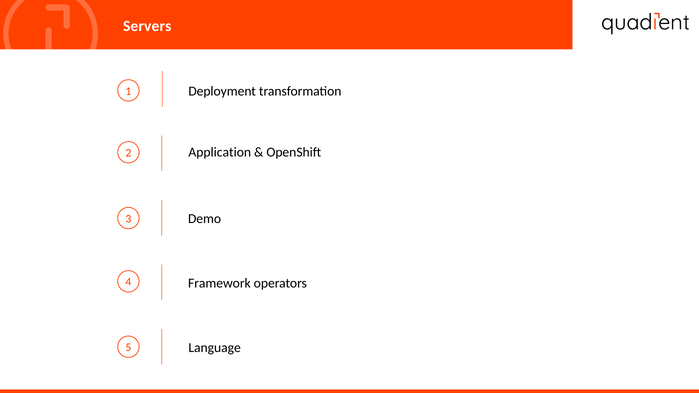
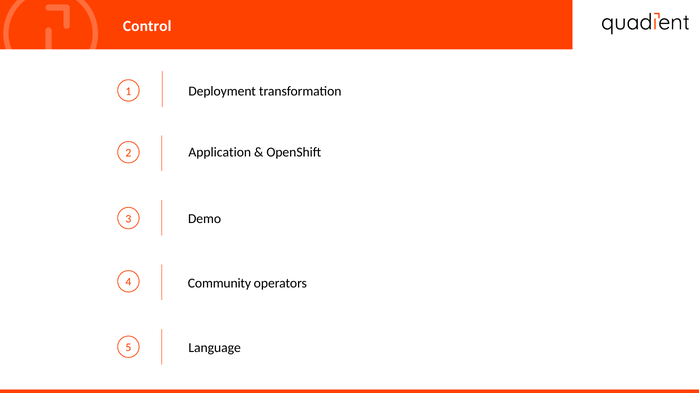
Servers: Servers -> Control (147, 26)
Framework: Framework -> Community (219, 283)
